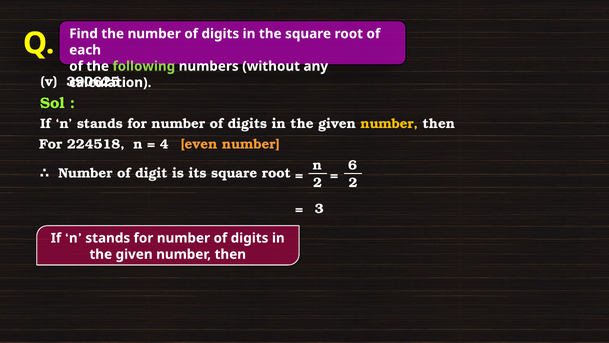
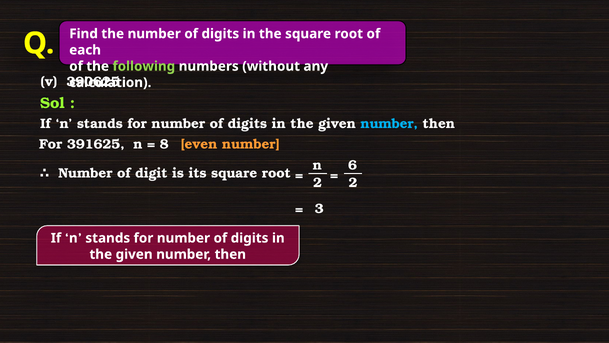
number colour: yellow -> light blue (389, 124)
224518: 224518 -> 391625 (96, 144)
4: 4 -> 8 (164, 144)
